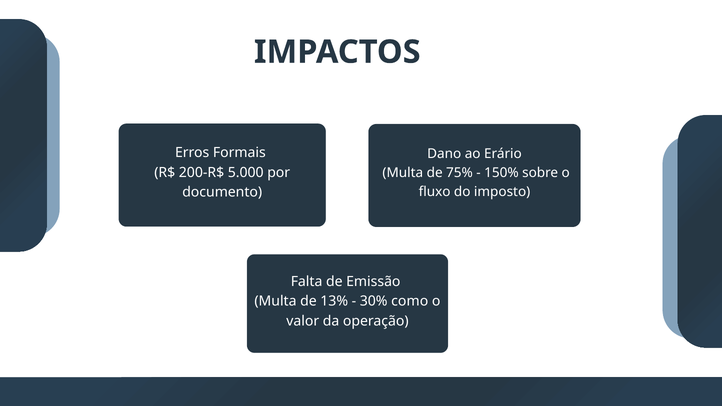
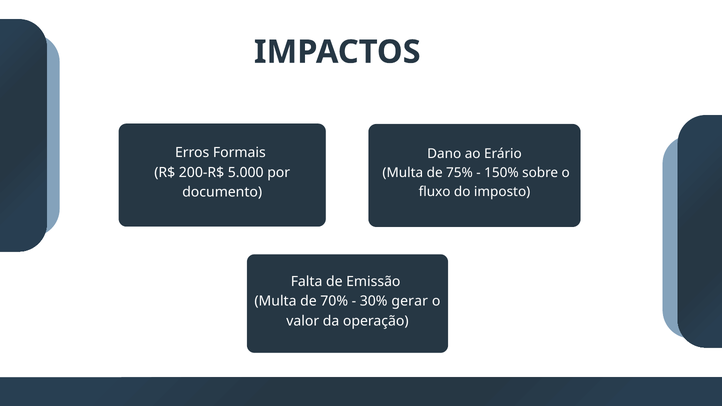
13%: 13% -> 70% (334, 301)
como: como -> gerar (410, 301)
